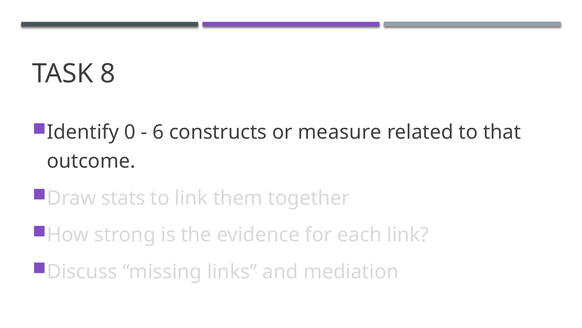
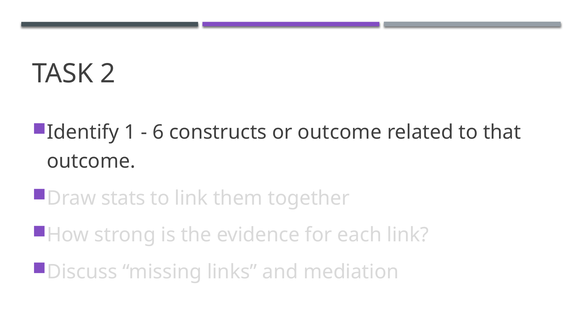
8: 8 -> 2 (108, 73)
0: 0 -> 1 (130, 132)
or measure: measure -> outcome (340, 132)
